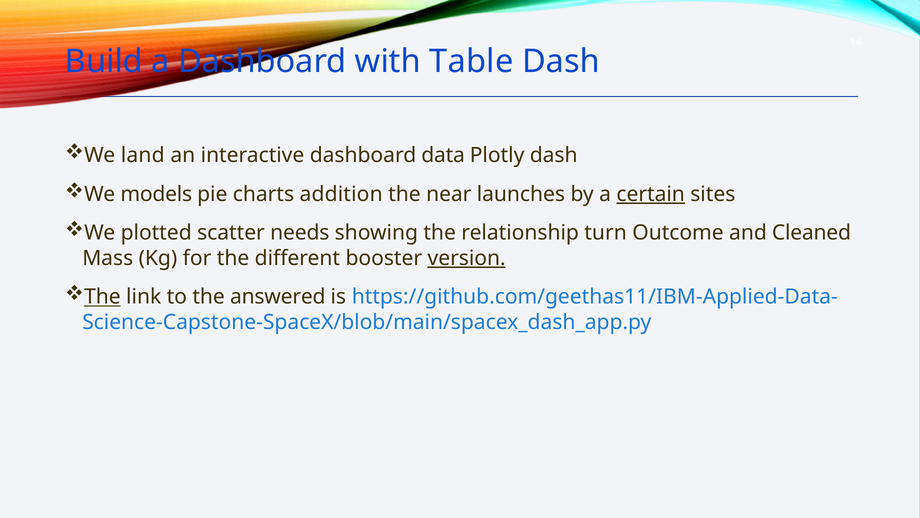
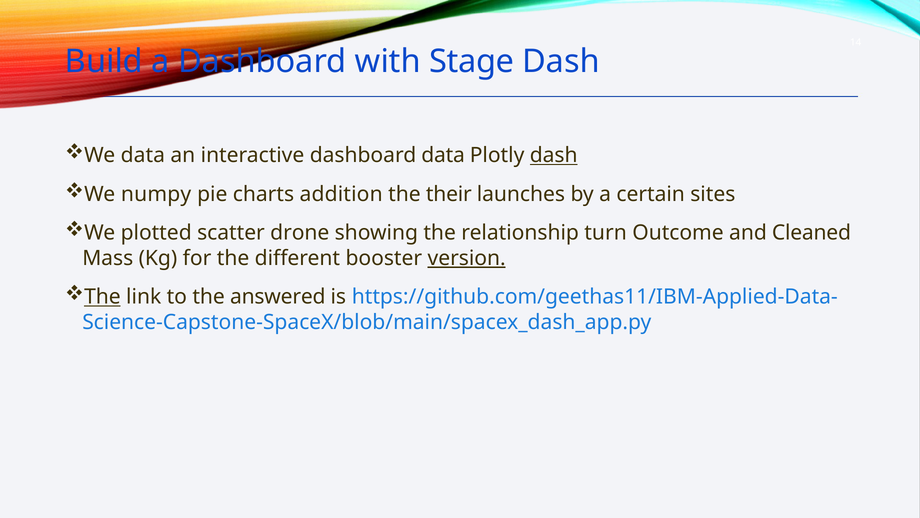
Table: Table -> Stage (472, 61)
We land: land -> data (143, 155)
dash underline: none -> present (554, 155)
models: models -> numpy (156, 194)
near: near -> their (449, 194)
certain underline: present -> none (651, 194)
needs: needs -> drone (300, 233)
